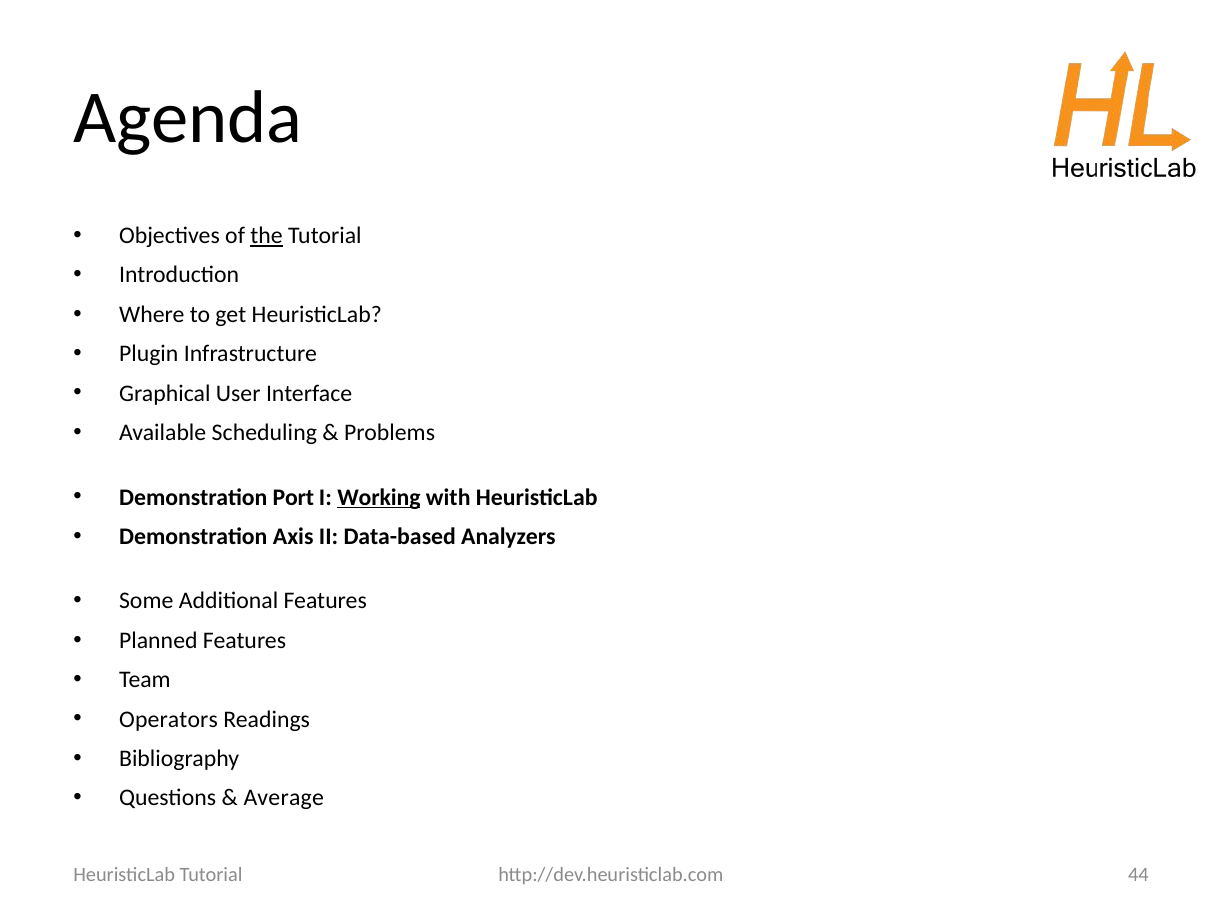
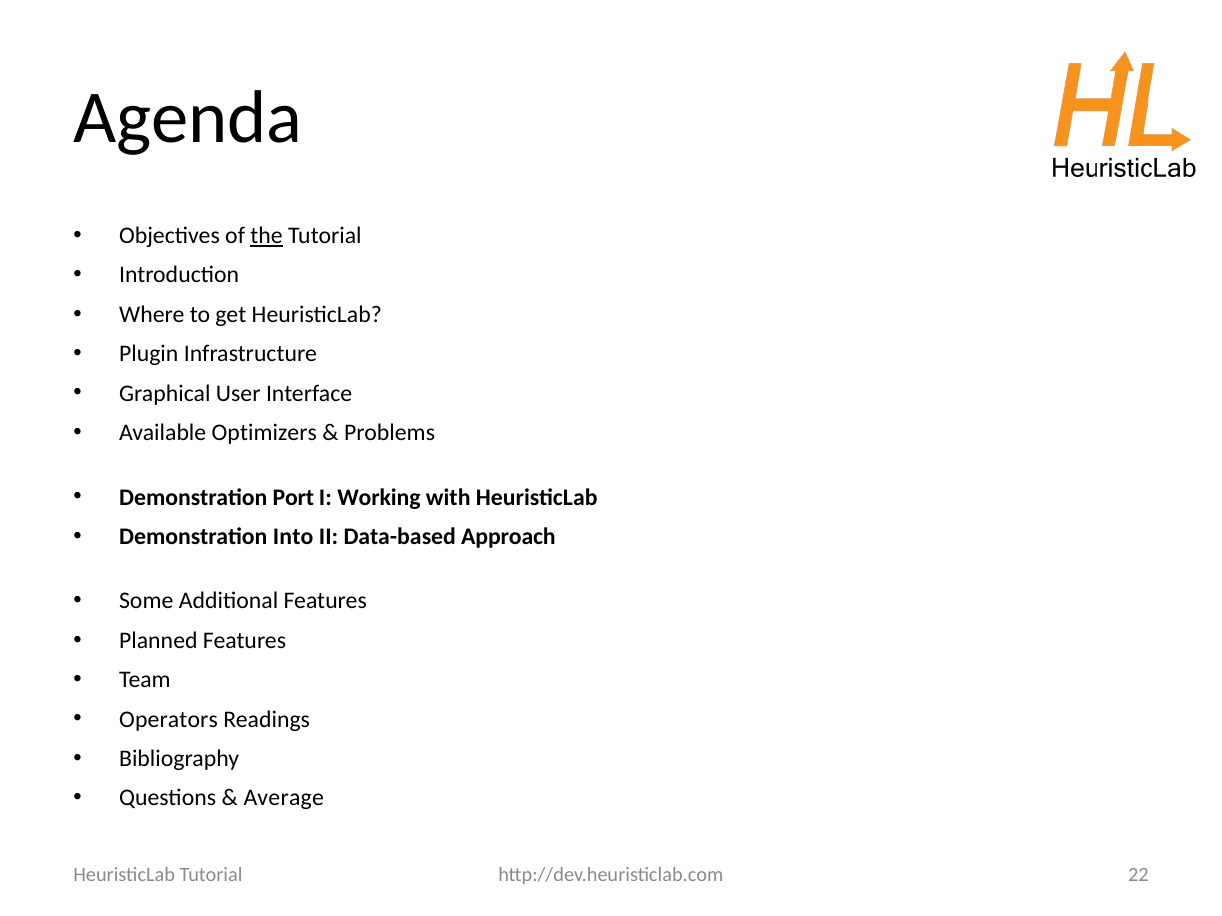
Scheduling: Scheduling -> Optimizers (264, 433)
Working underline: present -> none (379, 497)
Axis: Axis -> Into (293, 537)
Analyzers: Analyzers -> Approach (508, 537)
44: 44 -> 22 (1138, 875)
